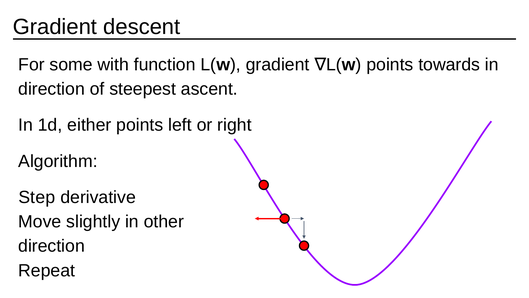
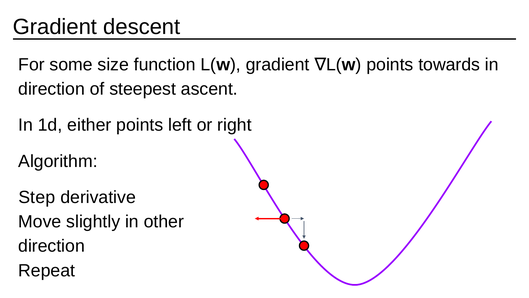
with: with -> size (113, 65)
